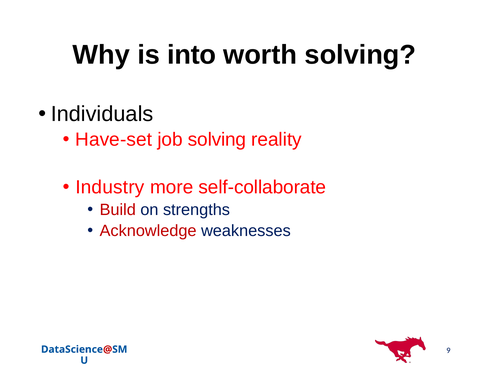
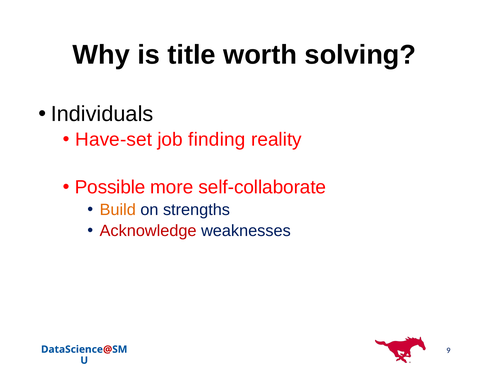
into: into -> title (192, 55)
job solving: solving -> finding (217, 139)
Industry: Industry -> Possible (110, 187)
Build colour: red -> orange (118, 210)
